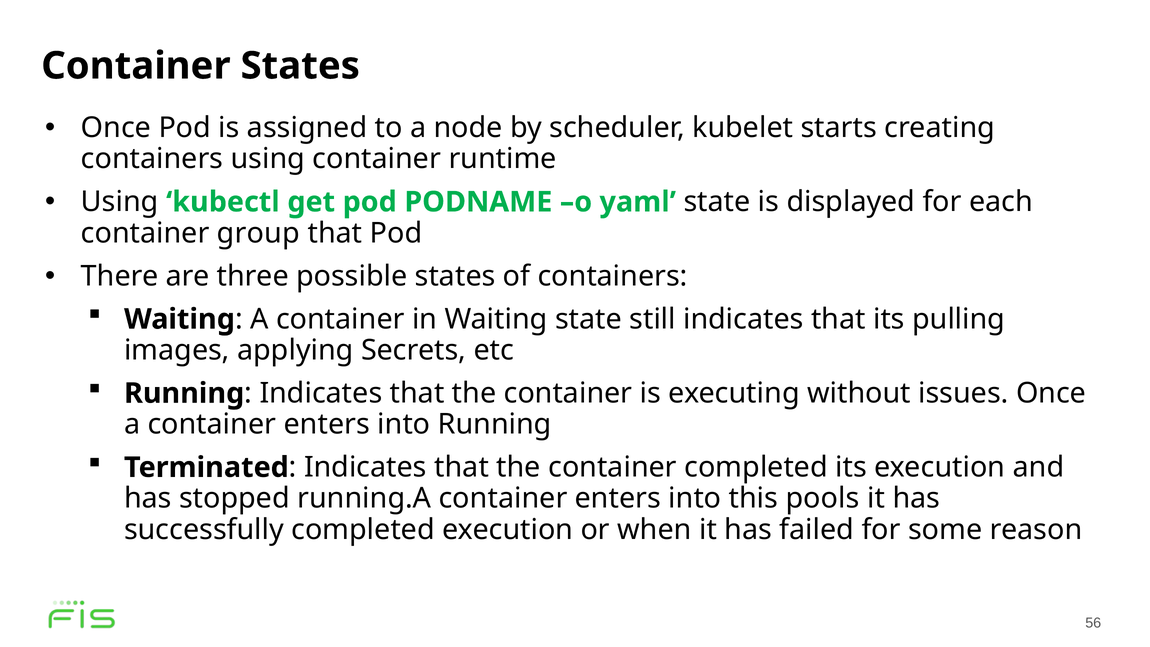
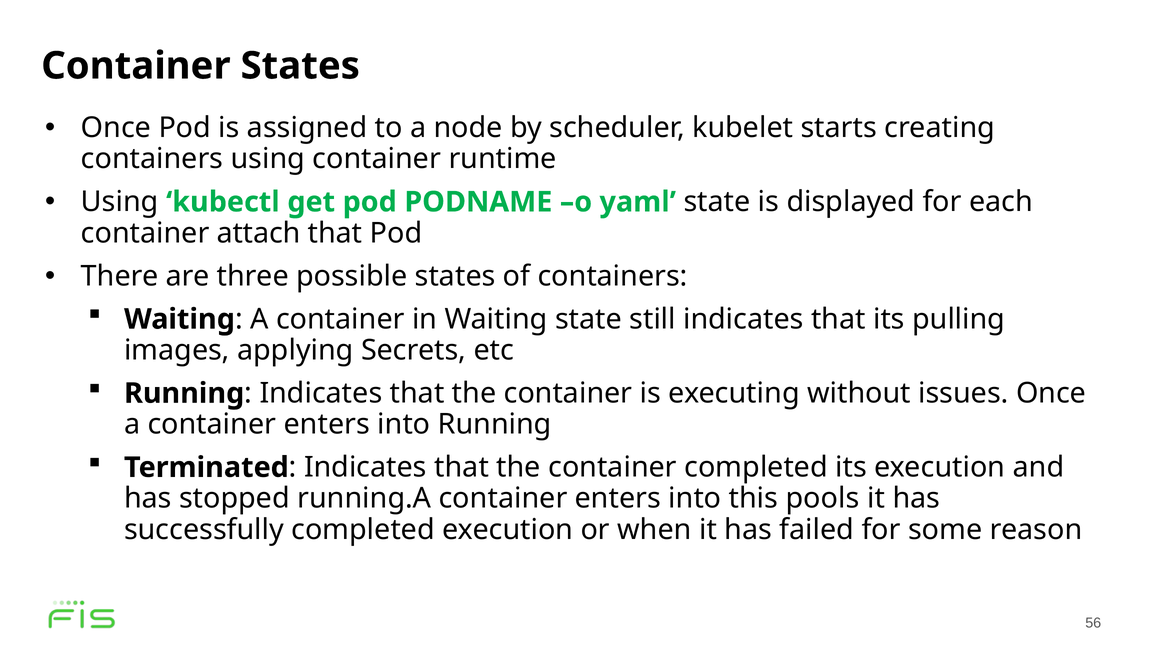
group: group -> attach (259, 233)
